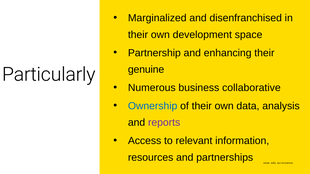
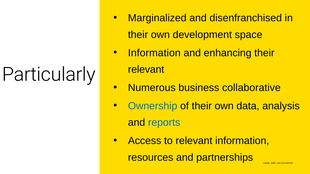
Partnership: Partnership -> Information (154, 53)
genuine: genuine -> relevant (146, 70)
reports colour: purple -> blue (164, 123)
